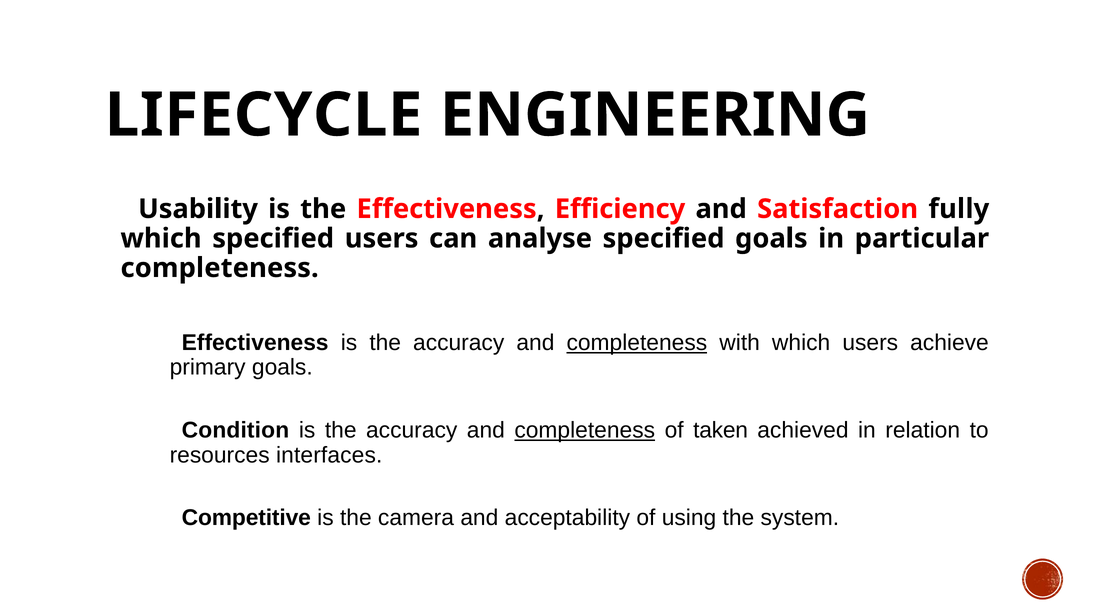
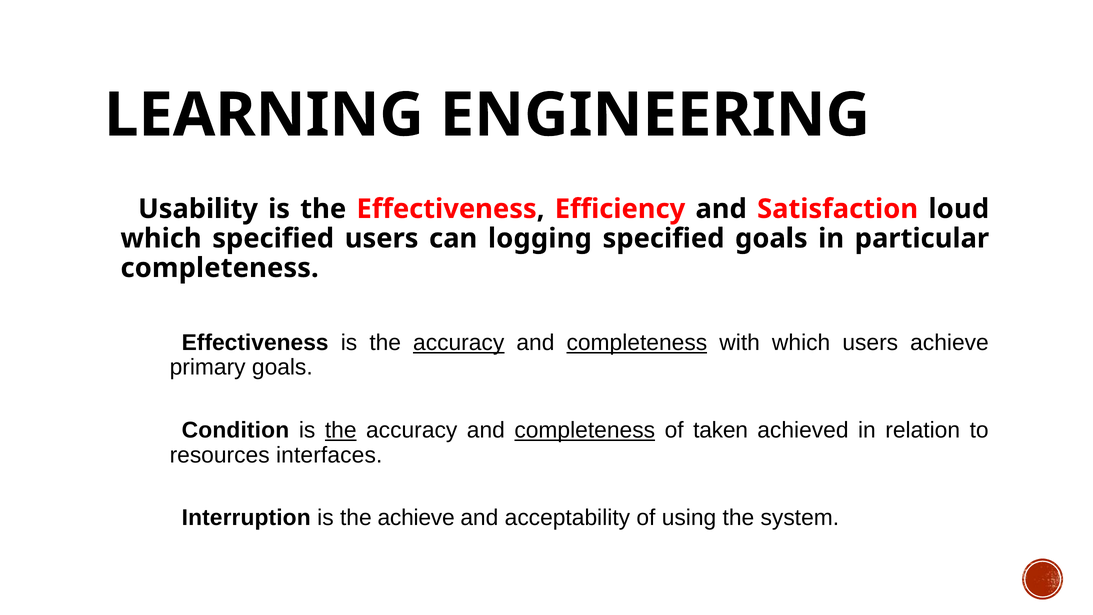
LIFECYCLE: LIFECYCLE -> LEARNING (264, 115)
fully: fully -> loud (959, 209)
analyse: analyse -> logging (540, 238)
accuracy underline: none -> present (459, 343)
the underline: none -> present (341, 430)
Competitive: Competitive -> Interruption (246, 518)
the camera: camera -> achieve (416, 518)
